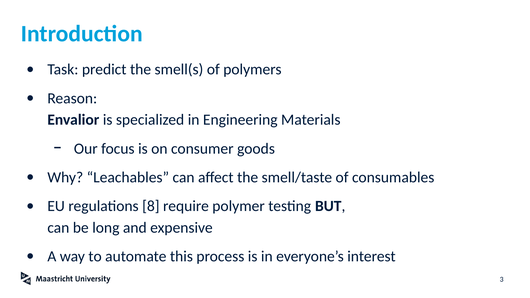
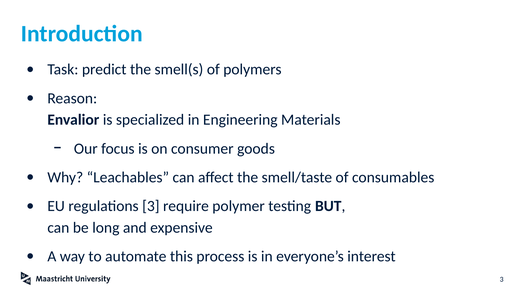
regulations 8: 8 -> 3 (151, 206)
